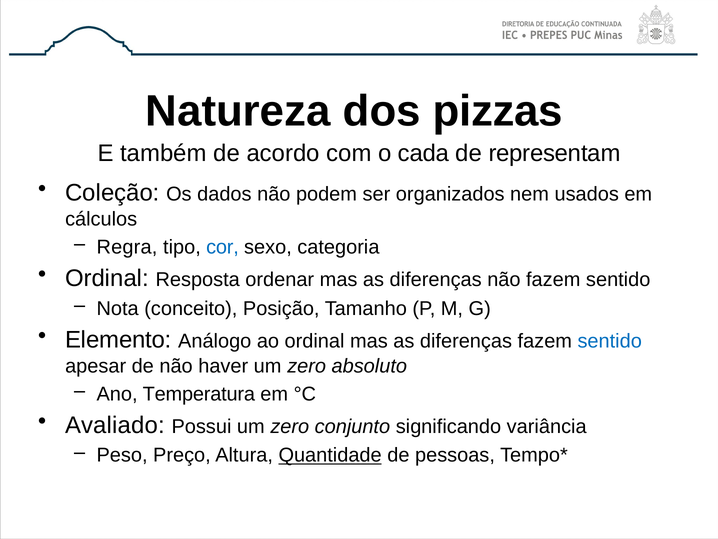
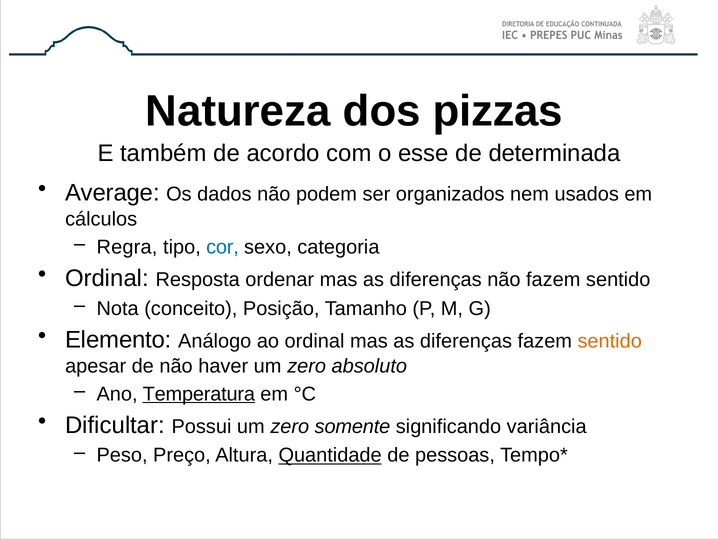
cada: cada -> esse (423, 153)
representam: representam -> determinada (554, 153)
Coleção: Coleção -> Average (112, 193)
sentido colour: blue -> orange (610, 341)
Temperatura underline: none -> present (199, 394)
Avaliado: Avaliado -> Dificultar (115, 425)
conjunto: conjunto -> somente (352, 426)
